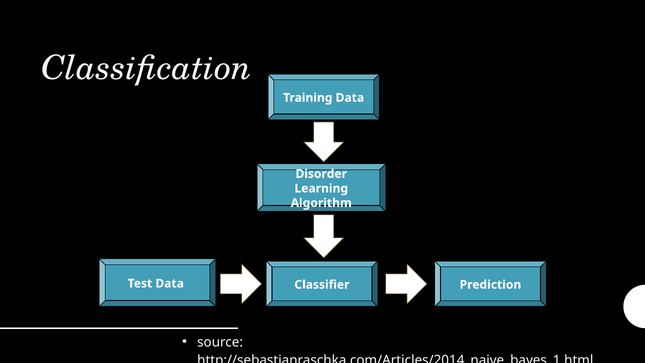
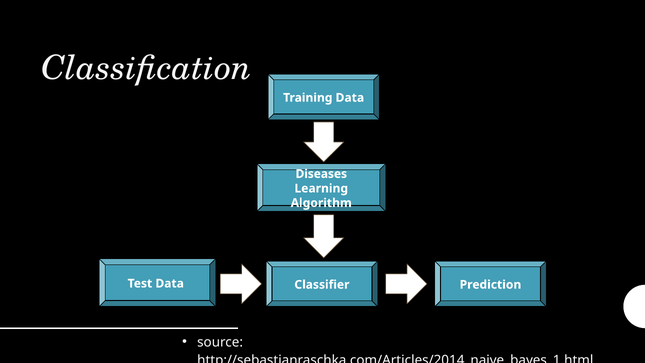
Disorder: Disorder -> Diseases (321, 174)
